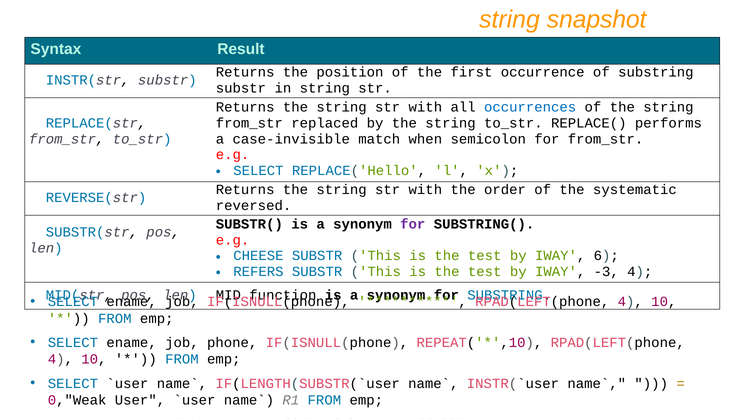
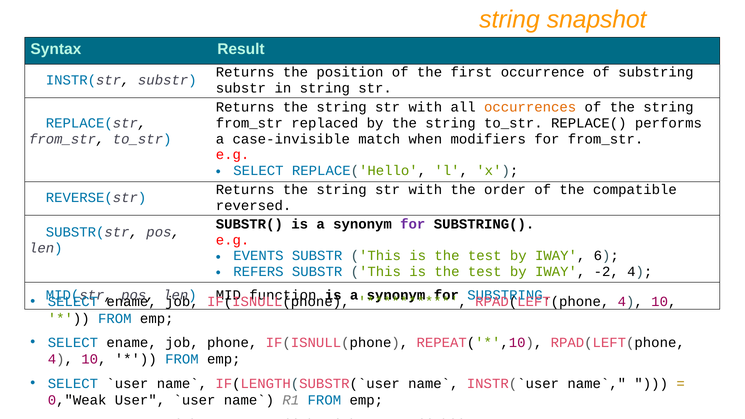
occurrences colour: blue -> orange (530, 107)
semicolon: semicolon -> modifiers (488, 139)
systematic: systematic -> compatible (635, 190)
CHEESE: CHEESE -> EVENTS (258, 256)
-3: -3 -> -2 (606, 272)
